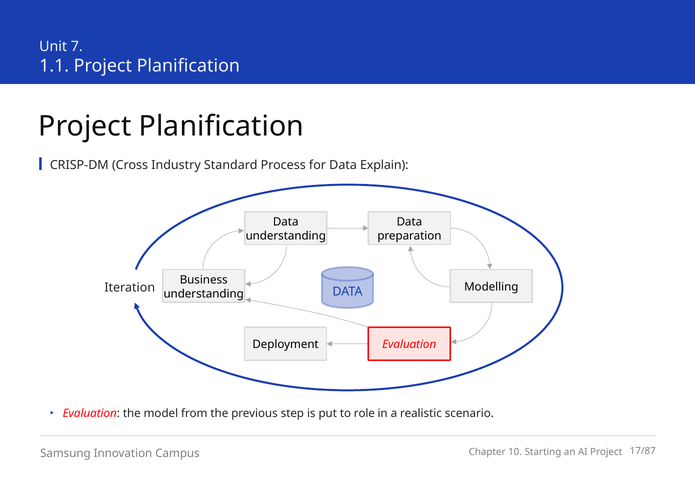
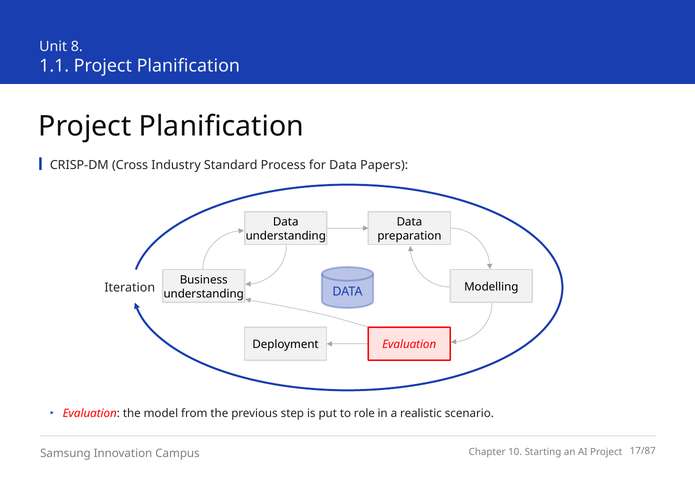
7: 7 -> 8 (77, 46)
Explain: Explain -> Papers (384, 165)
